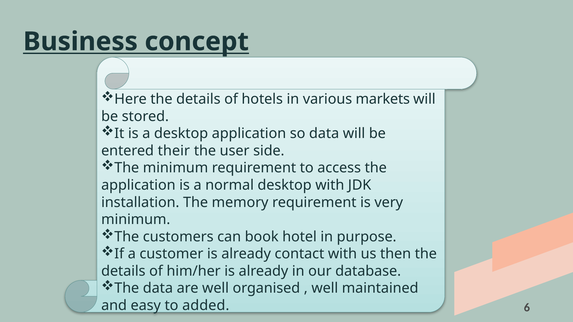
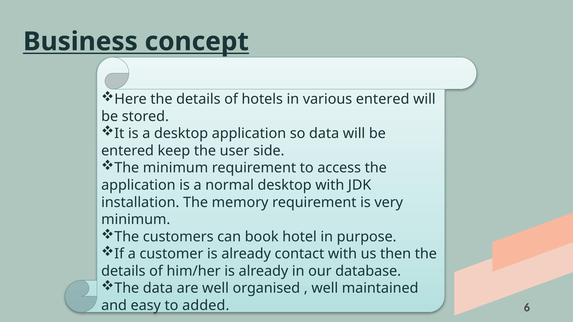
various markets: markets -> entered (383, 99)
their: their -> keep (174, 151)
